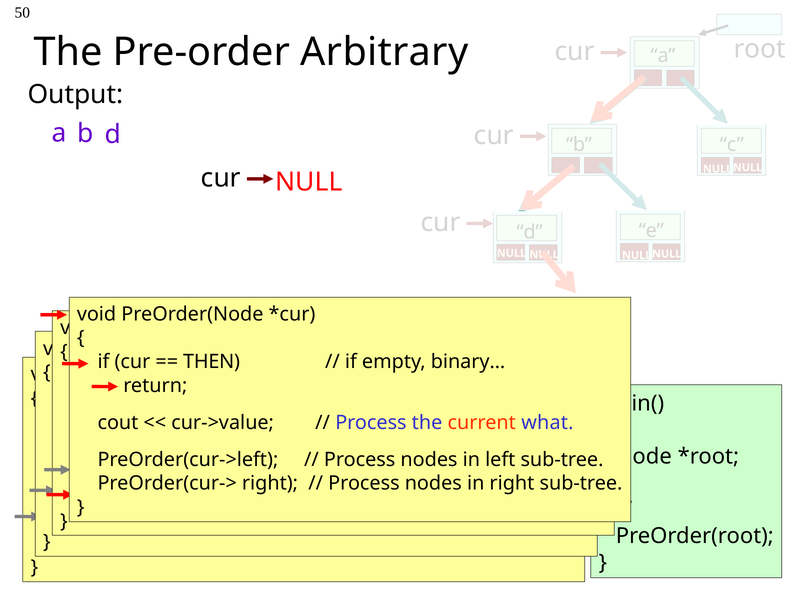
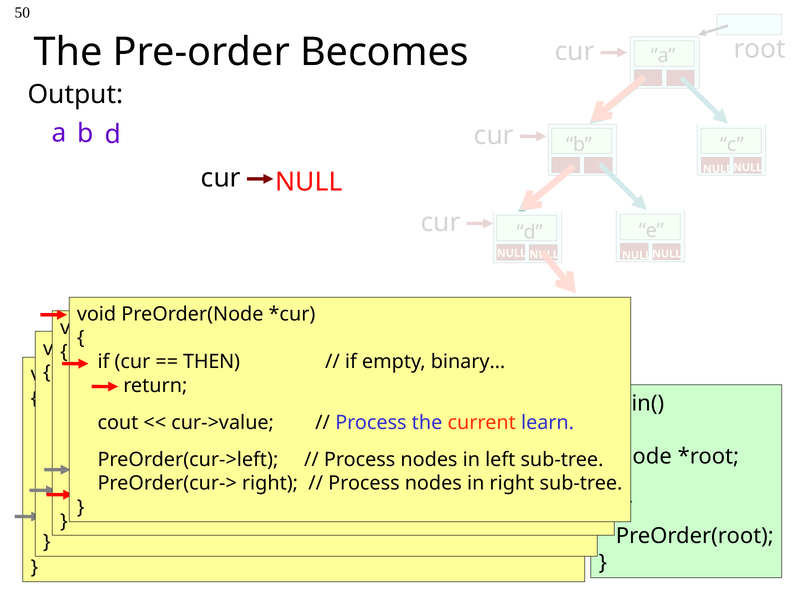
Arbitrary: Arbitrary -> Becomes (384, 52)
what: what -> learn (548, 422)
